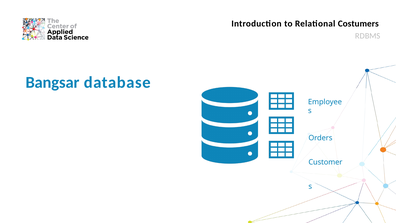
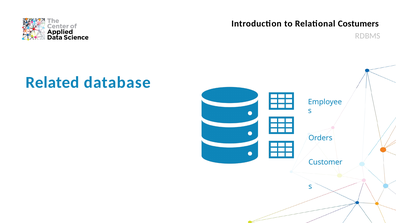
Bangsar: Bangsar -> Related (52, 82)
